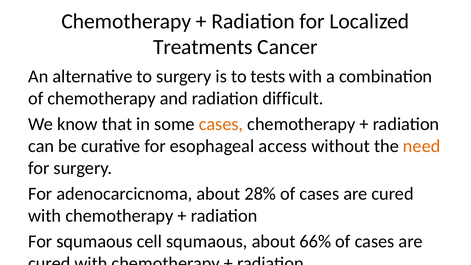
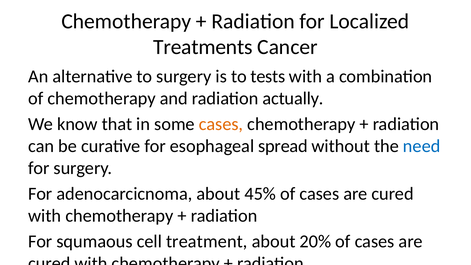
difficult: difficult -> actually (293, 98)
access: access -> spread (283, 146)
need colour: orange -> blue (422, 146)
28%: 28% -> 45% (260, 194)
cell squmaous: squmaous -> treatment (207, 241)
66%: 66% -> 20% (315, 241)
